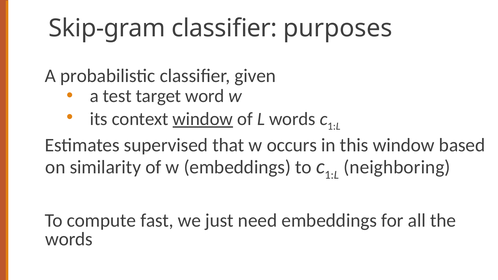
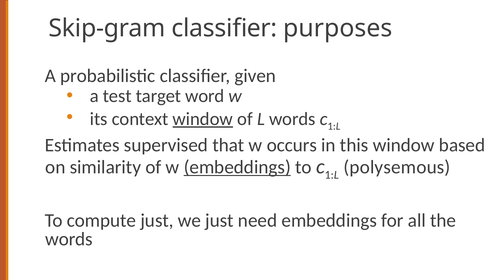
embeddings underline: none -> present (237, 167)
neighboring: neighboring -> polysemous (397, 167)
compute fast: fast -> just (157, 221)
